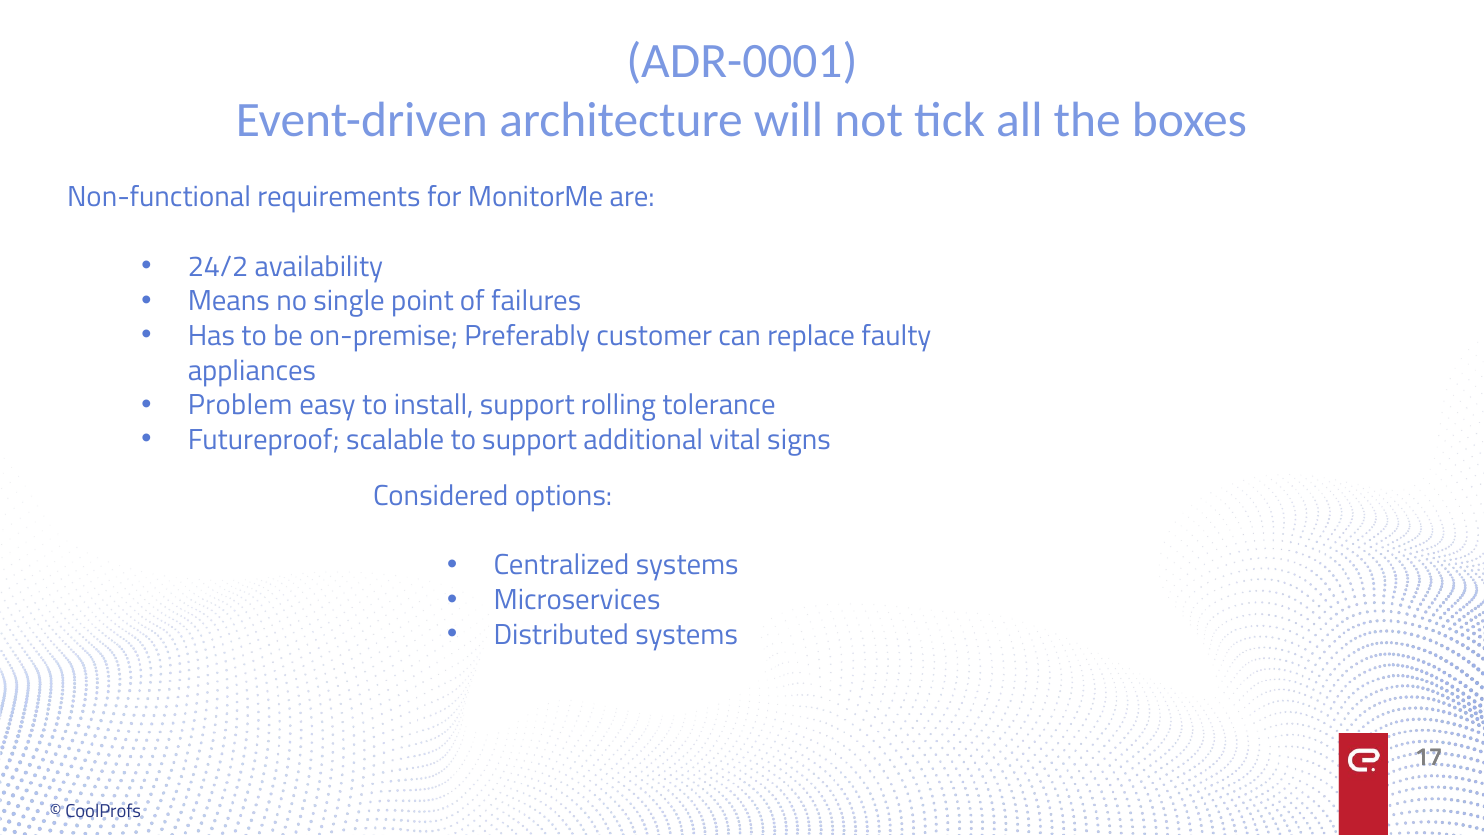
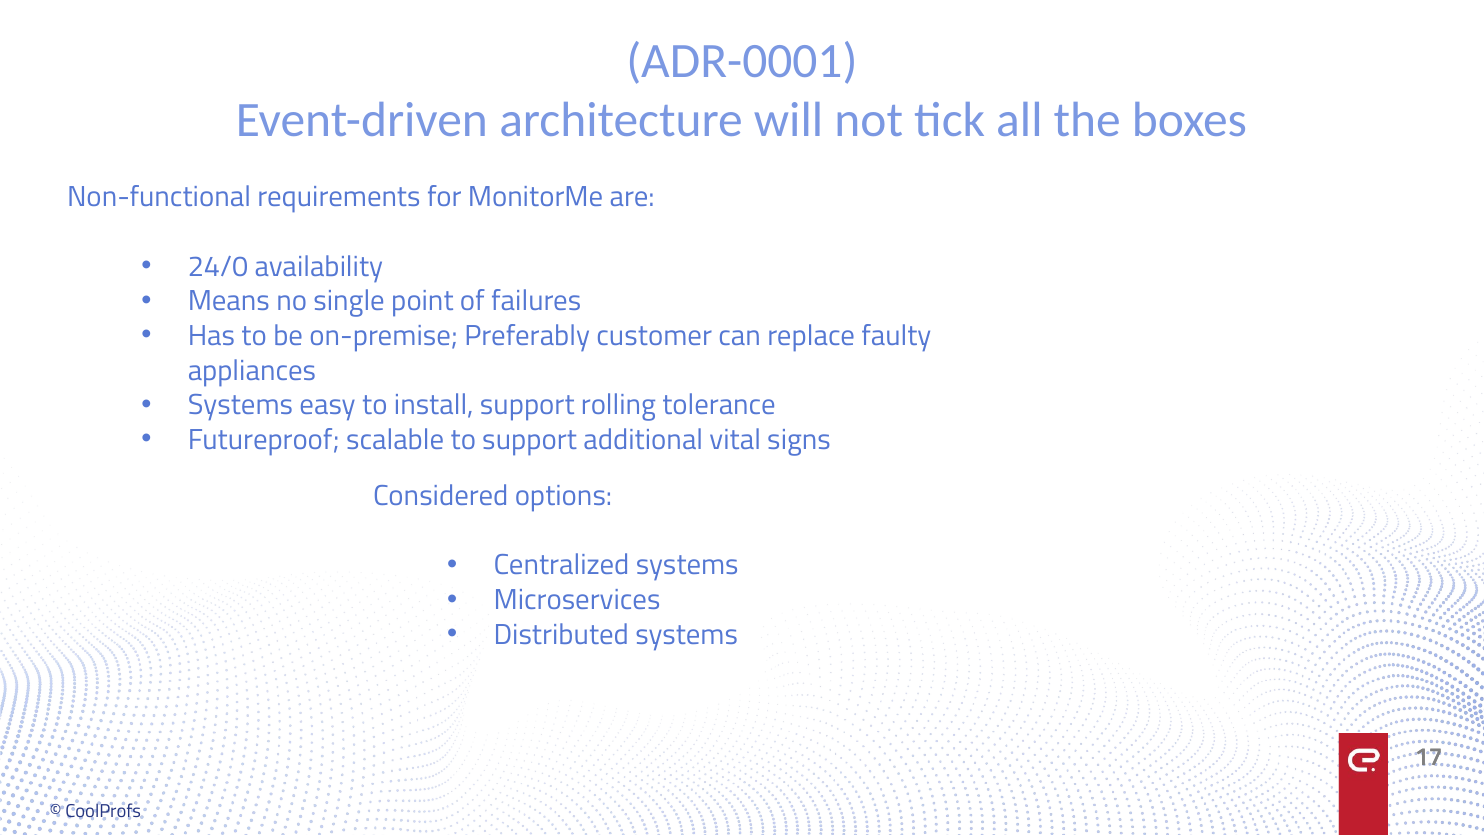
24/2: 24/2 -> 24/0 (218, 266)
Problem: Problem -> Systems (240, 405)
